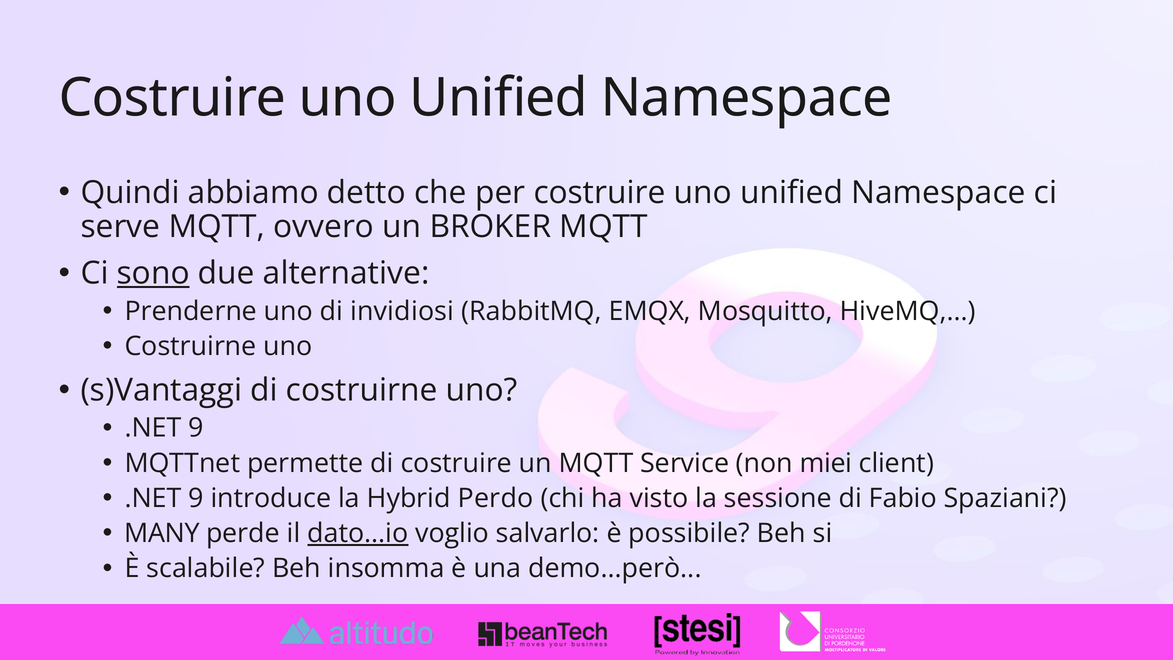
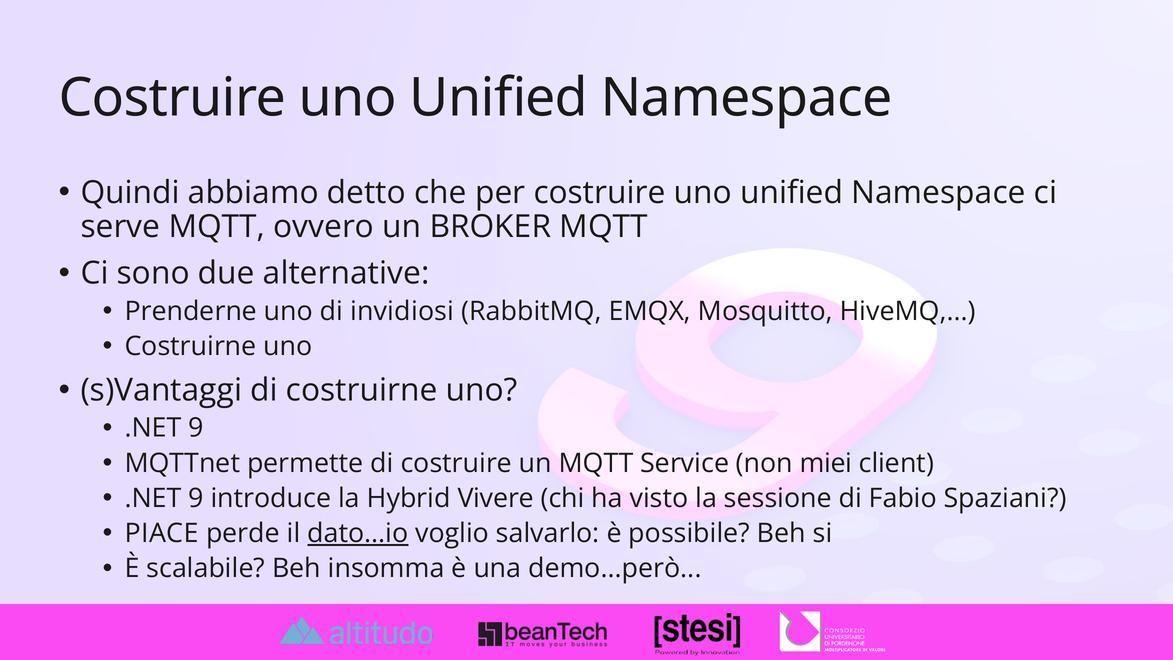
sono underline: present -> none (153, 273)
Perdo: Perdo -> Vivere (496, 498)
MANY: MANY -> PIACE (162, 533)
